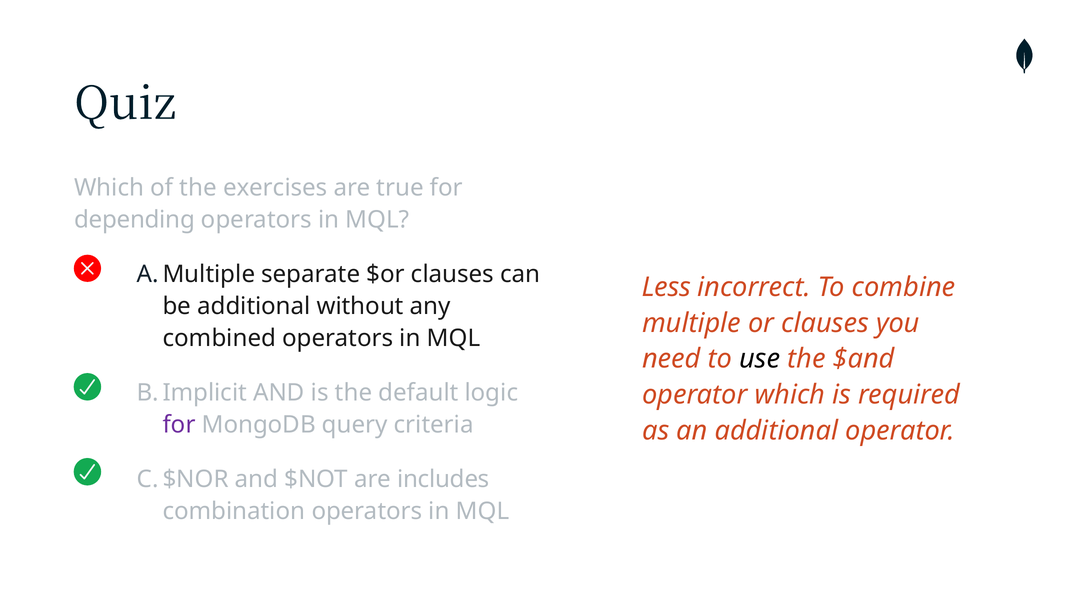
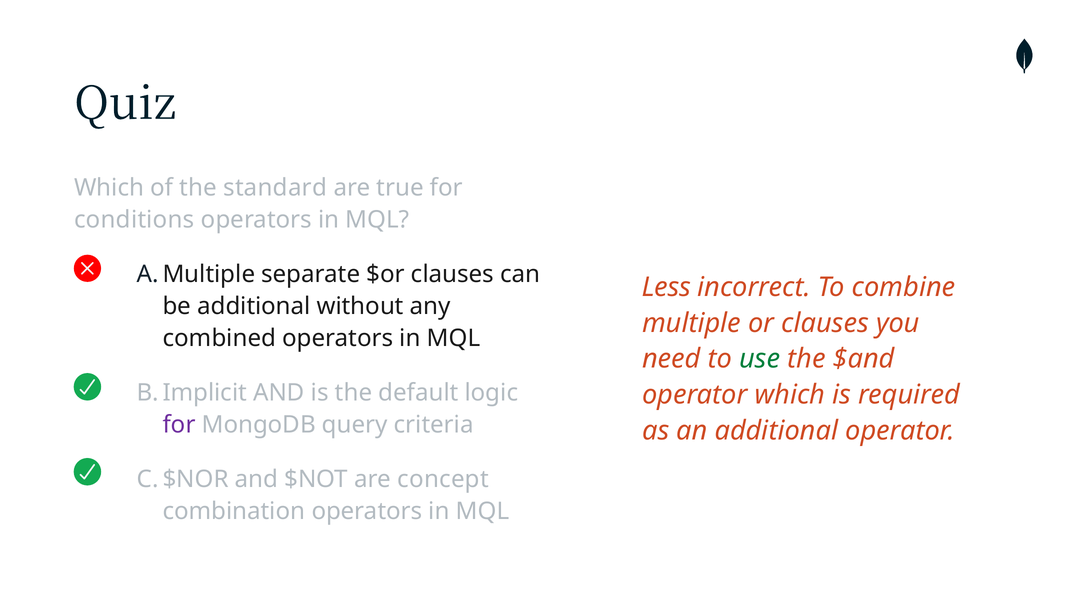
exercises: exercises -> standard (275, 188)
depending: depending -> conditions (134, 219)
use colour: black -> green (760, 359)
includes: includes -> concept (443, 479)
